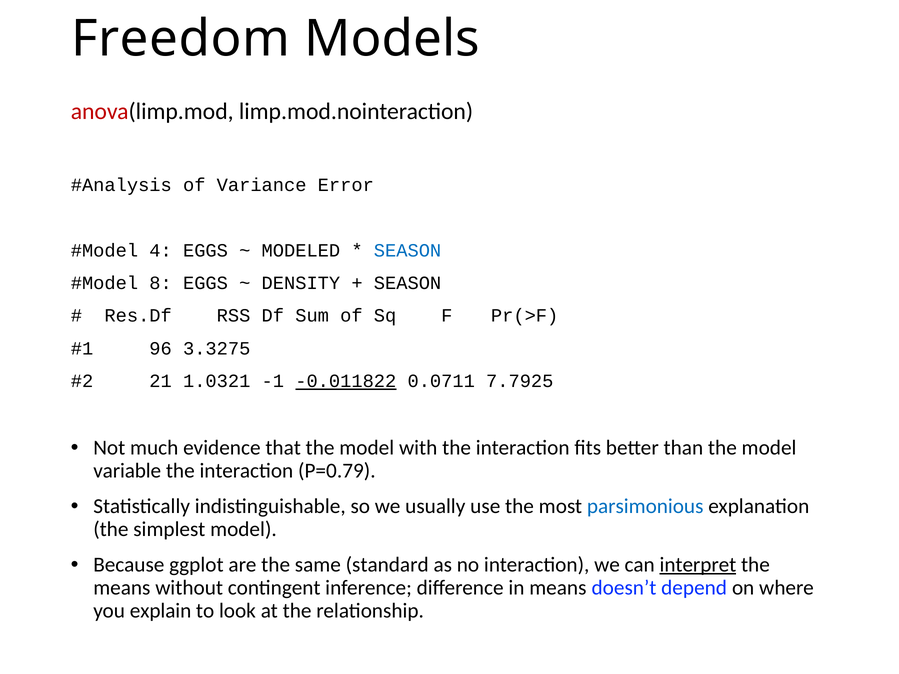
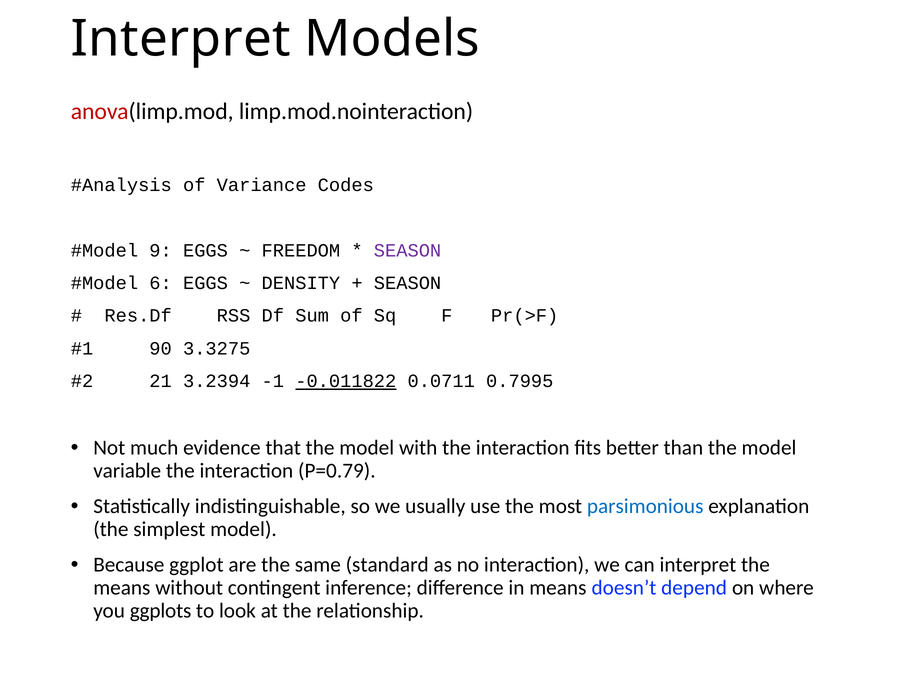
Freedom: Freedom -> Interpret (181, 39)
Error: Error -> Codes (346, 185)
4: 4 -> 9 (161, 250)
MODELED: MODELED -> FREEDOM (301, 250)
SEASON colour: blue -> purple (408, 250)
8: 8 -> 6 (161, 283)
96: 96 -> 90 (161, 349)
1.0321: 1.0321 -> 3.2394 (217, 381)
7.7925: 7.7925 -> 0.7995 (520, 381)
interpret underline: present -> none (698, 565)
explain: explain -> ggplots (161, 611)
